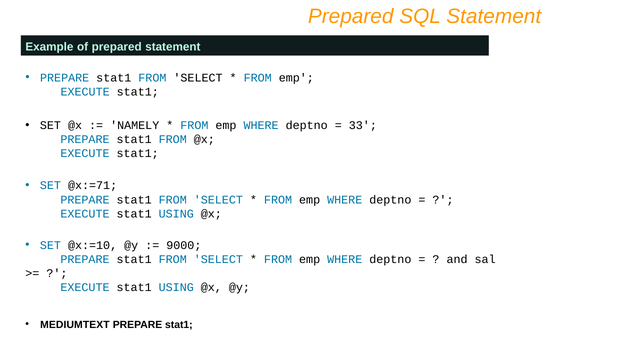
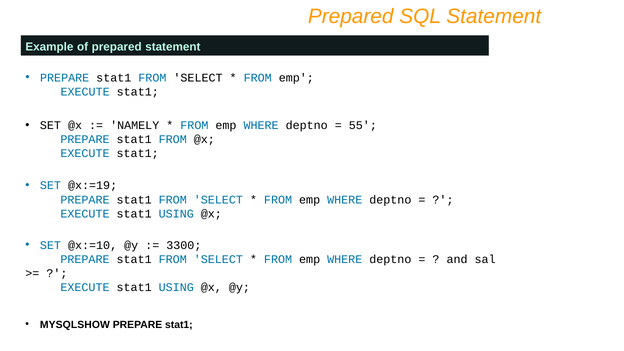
33: 33 -> 55 (363, 125)
@x:=71: @x:=71 -> @x:=19 (93, 186)
9000: 9000 -> 3300 (184, 245)
MEDIUMTEXT: MEDIUMTEXT -> MYSQLSHOW (75, 325)
